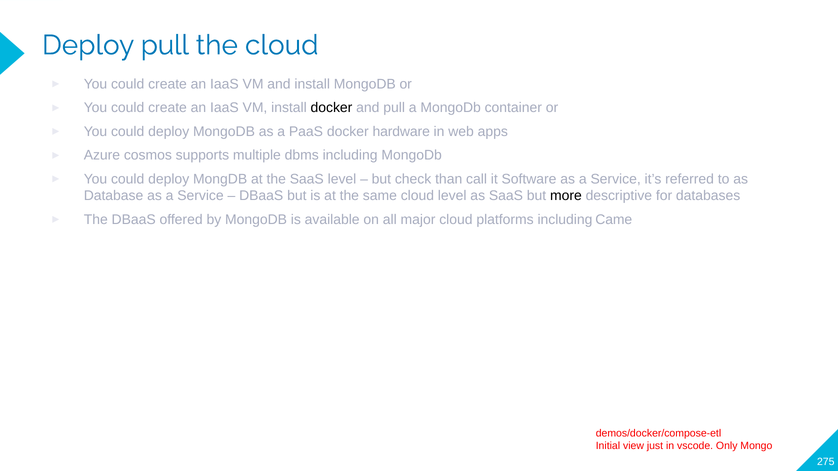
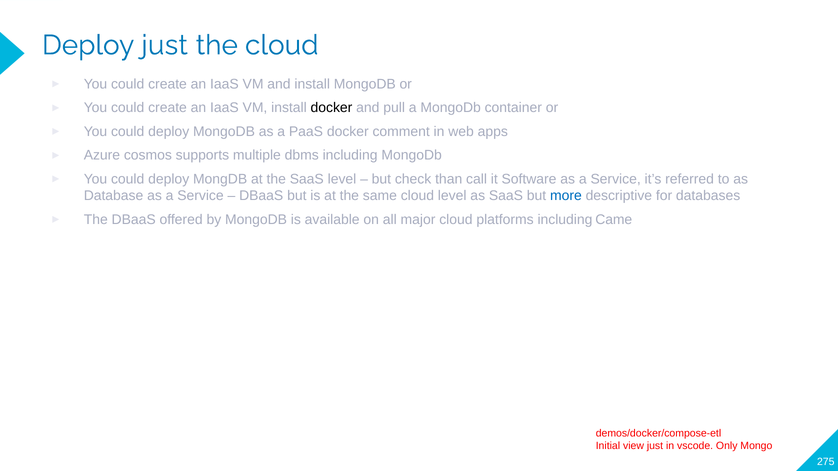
Deploy pull: pull -> just (165, 45)
hardware: hardware -> comment (401, 132)
more colour: black -> blue (566, 196)
